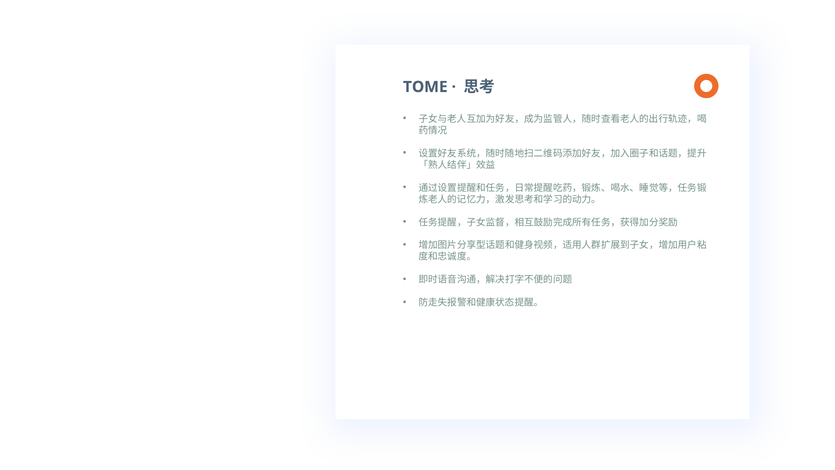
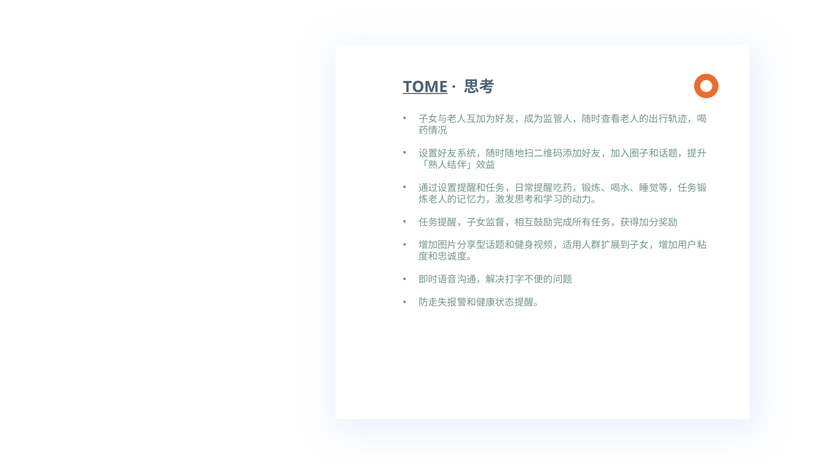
TOME underline: none -> present (425, 87)
